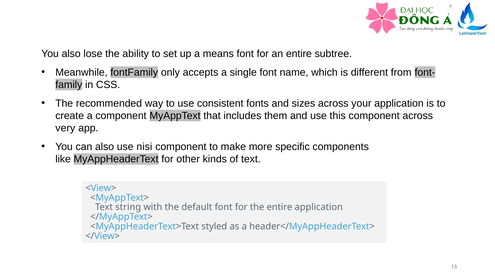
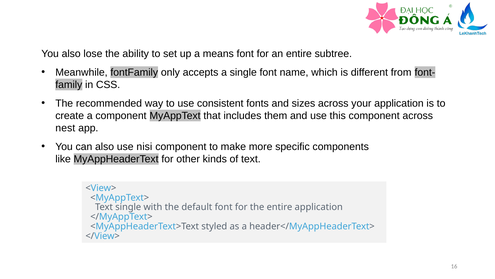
very: very -> nest (65, 128)
Text string: string -> single (128, 207)
